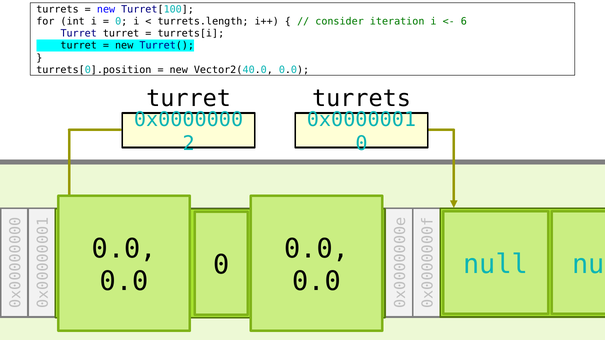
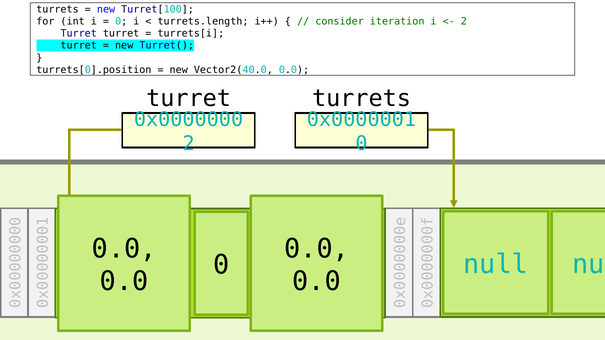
6: 6 -> 2 (464, 21)
